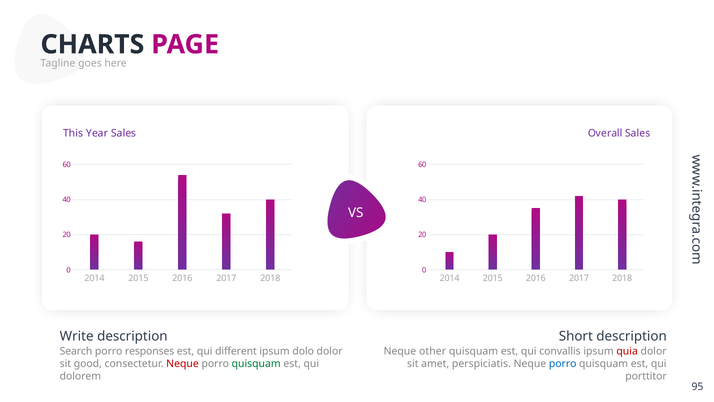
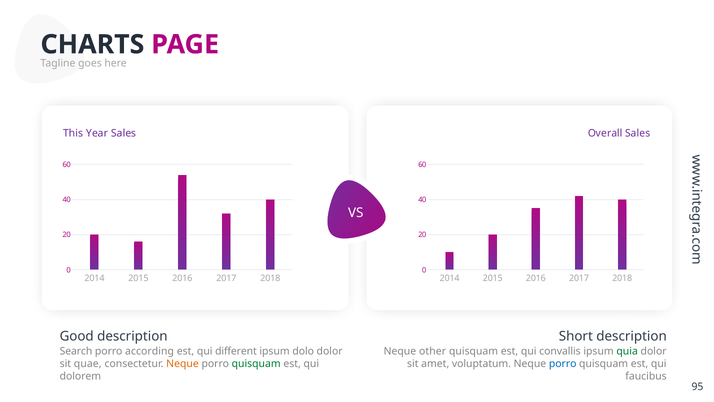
Write: Write -> Good (77, 336)
responses: responses -> according (150, 351)
quia colour: red -> green (627, 351)
good: good -> quae (88, 364)
Neque colour: red -> orange (182, 364)
perspiciatis: perspiciatis -> voluptatum (481, 364)
porttitor: porttitor -> faucibus (646, 376)
